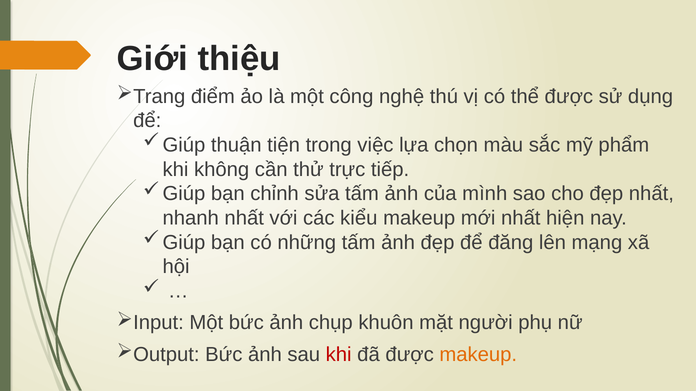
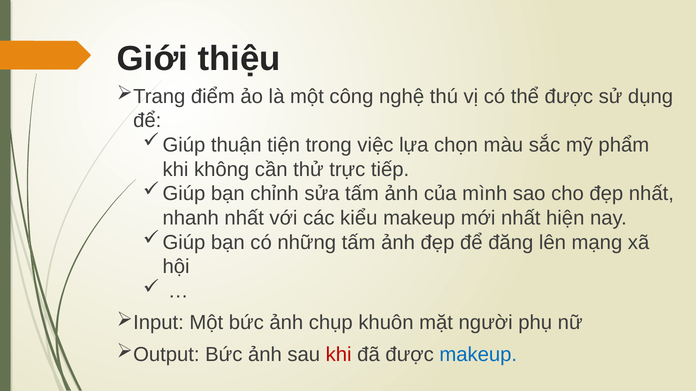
makeup colour: orange -> blue (478, 355)
